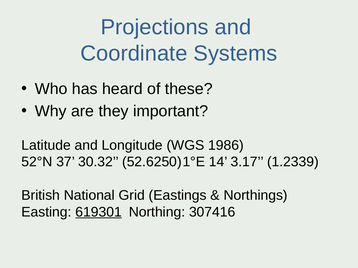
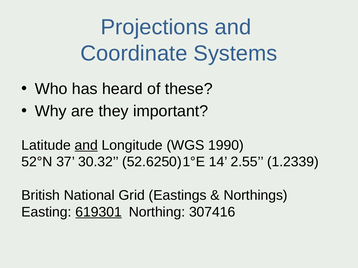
and underline: none -> present (86, 145)
1986: 1986 -> 1990 (226, 145)
3.17: 3.17 -> 2.55 (247, 162)
